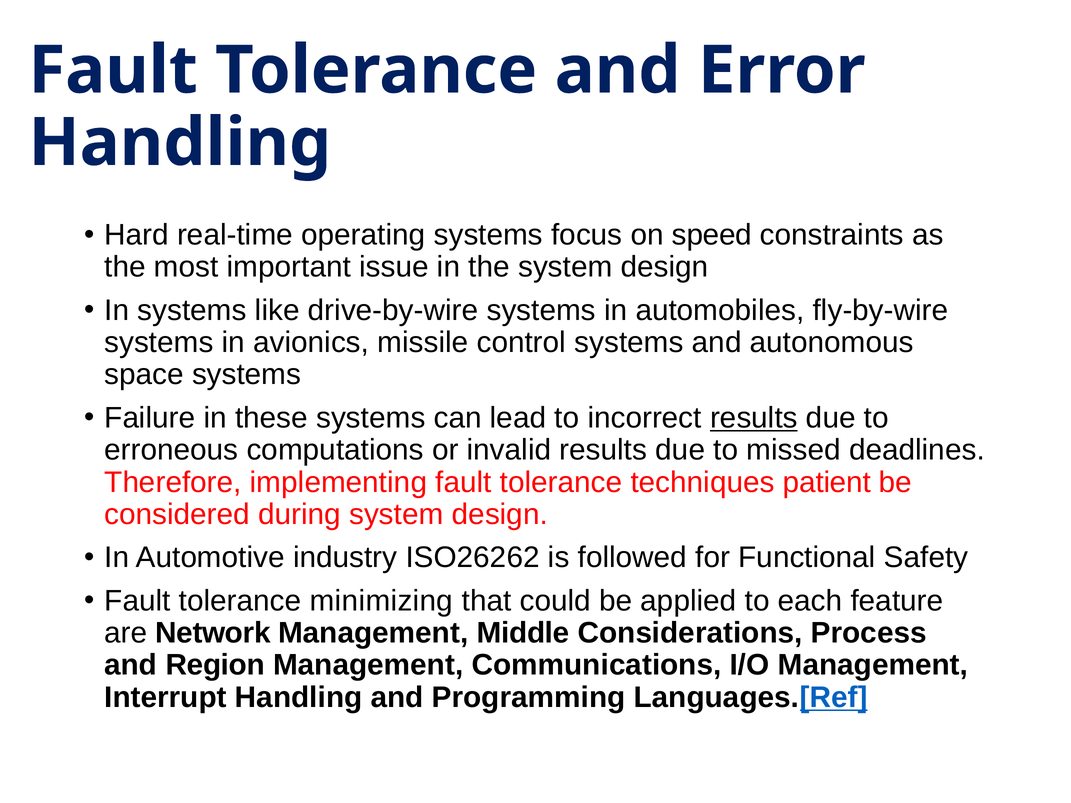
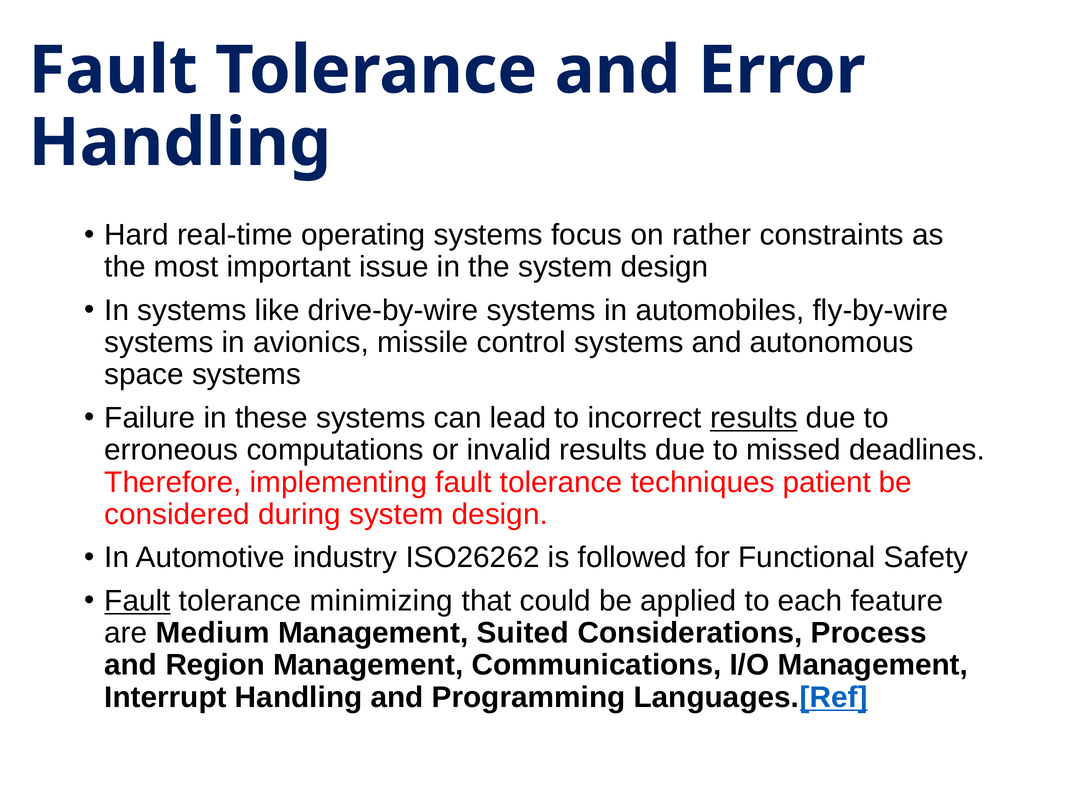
speed: speed -> rather (712, 235)
Fault underline: none -> present (137, 601)
Network: Network -> Medium (213, 633)
Middle: Middle -> Suited (523, 633)
